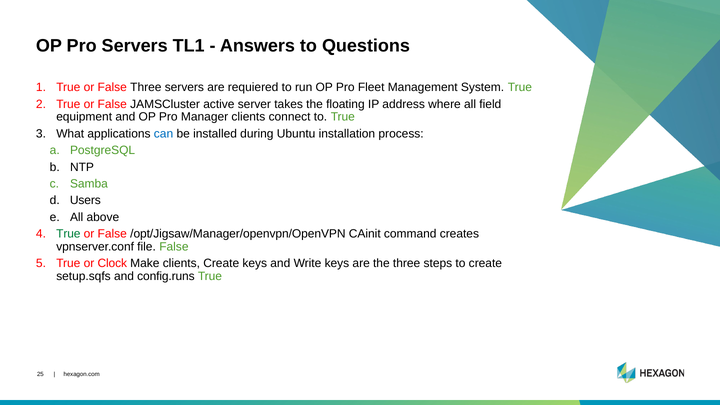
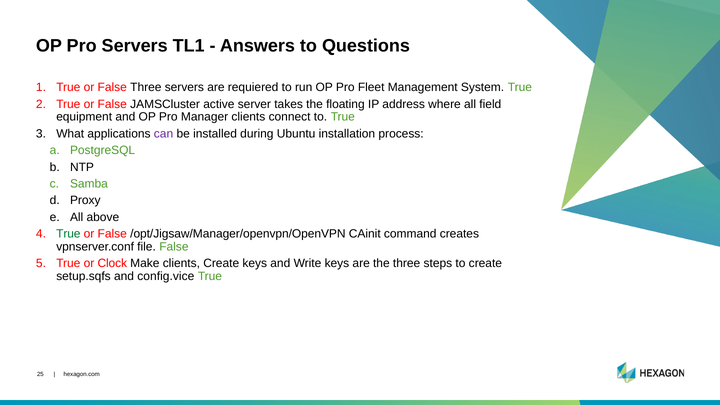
can colour: blue -> purple (164, 134)
Users: Users -> Proxy (85, 200)
config.runs: config.runs -> config.vice (166, 276)
